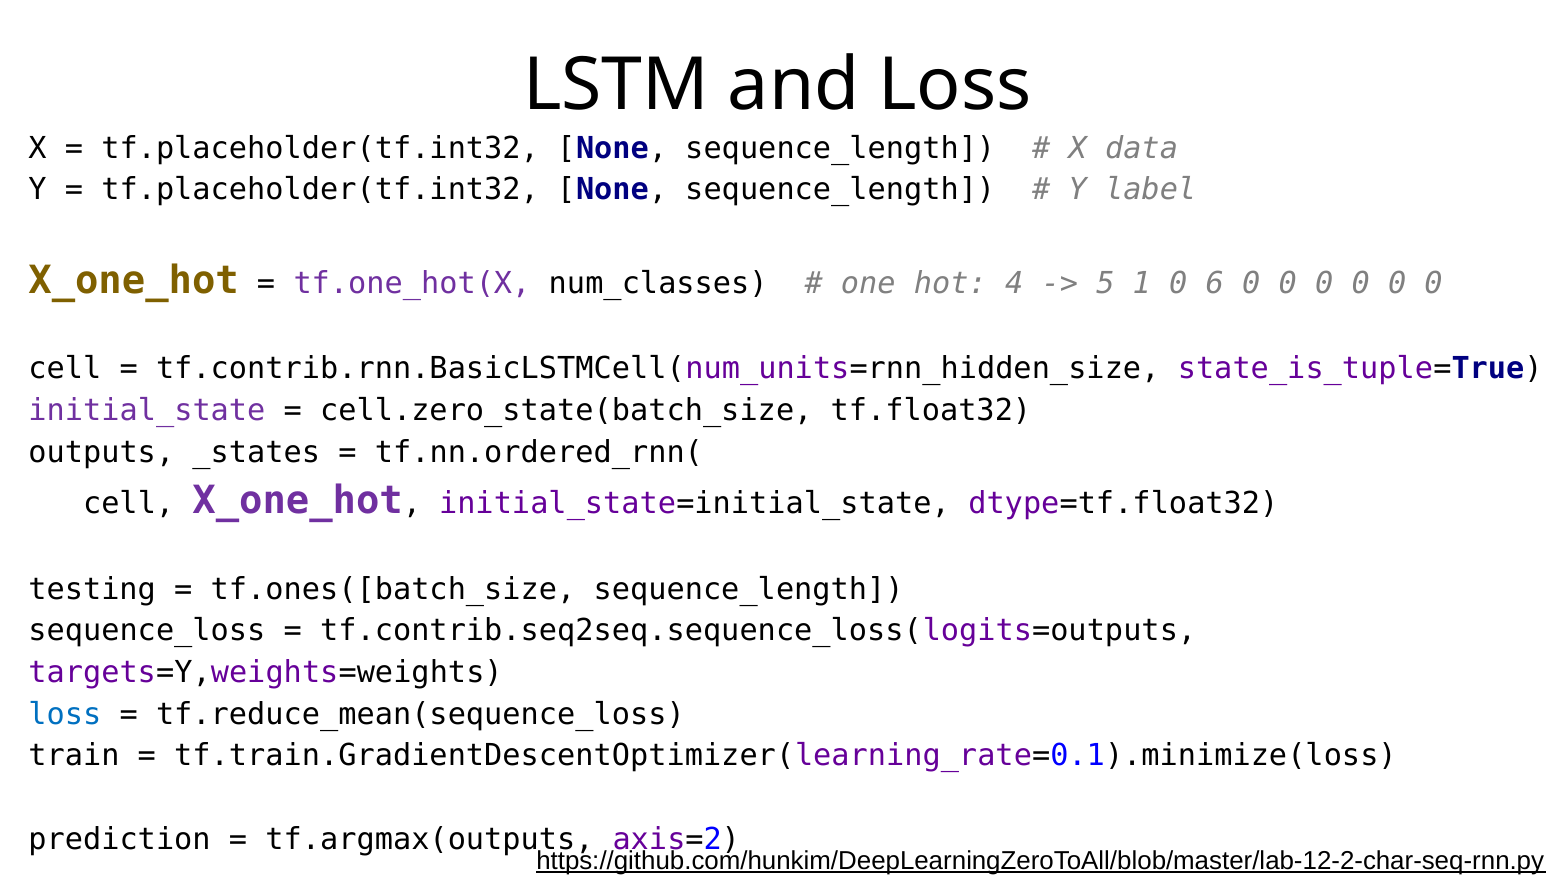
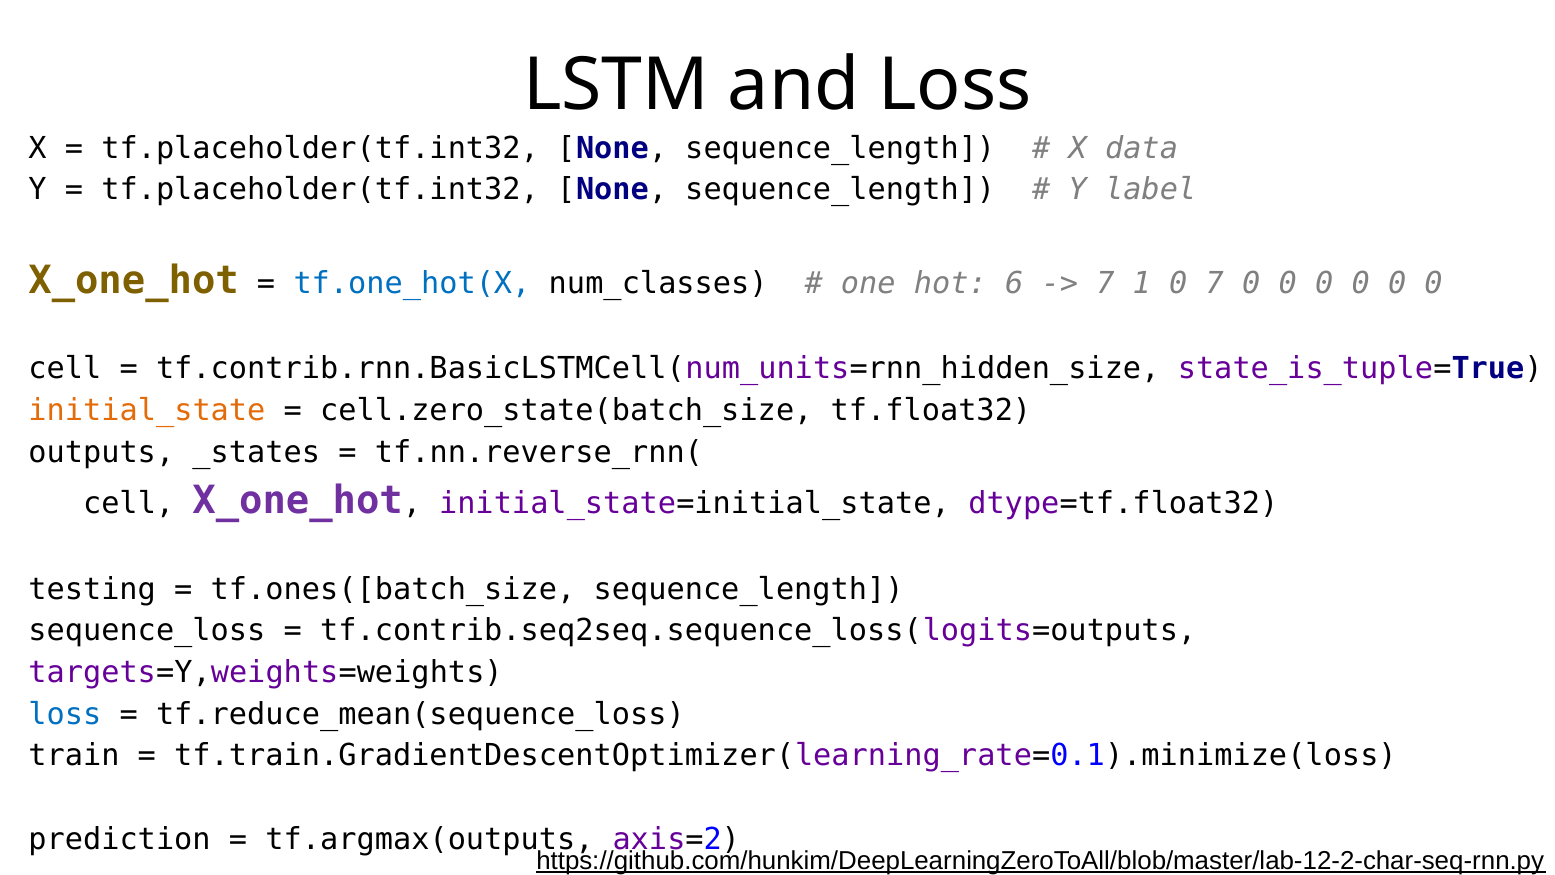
tf.one_hot(X colour: purple -> blue (412, 283)
4: 4 -> 6 (1014, 283)
5: 5 -> 7 (1105, 283)
0 6: 6 -> 7 (1215, 283)
initial_state colour: purple -> orange (147, 410)
tf.nn.ordered_rnn(: tf.nn.ordered_rnn( -> tf.nn.reverse_rnn( (539, 452)
